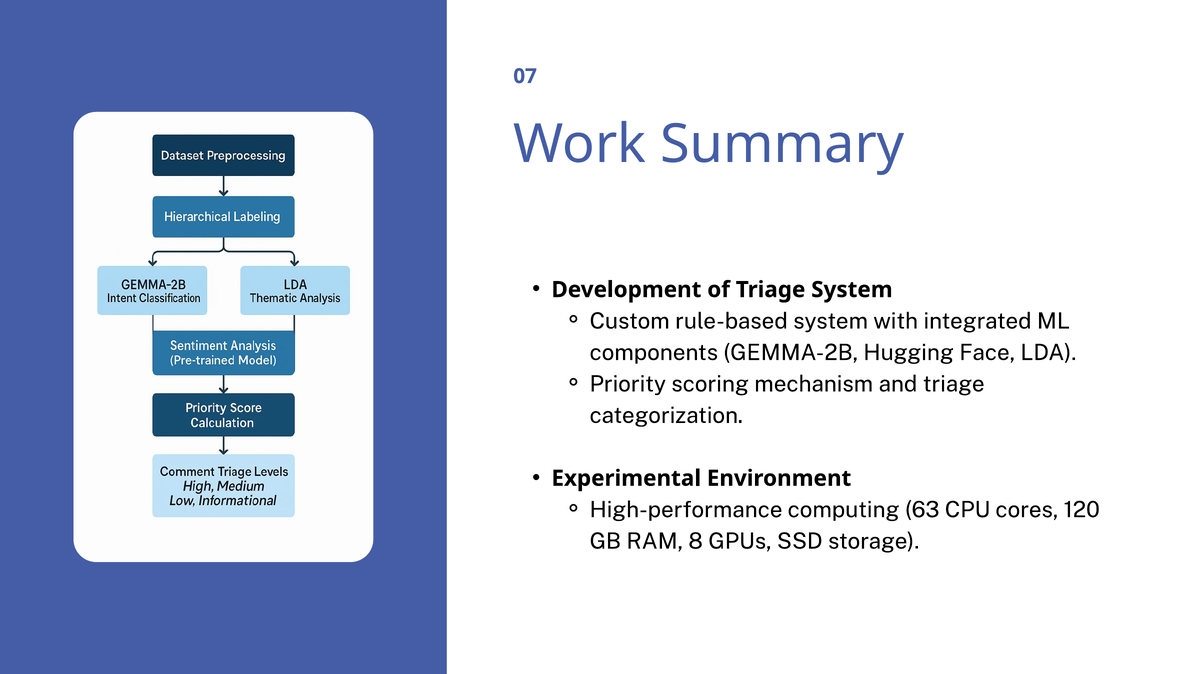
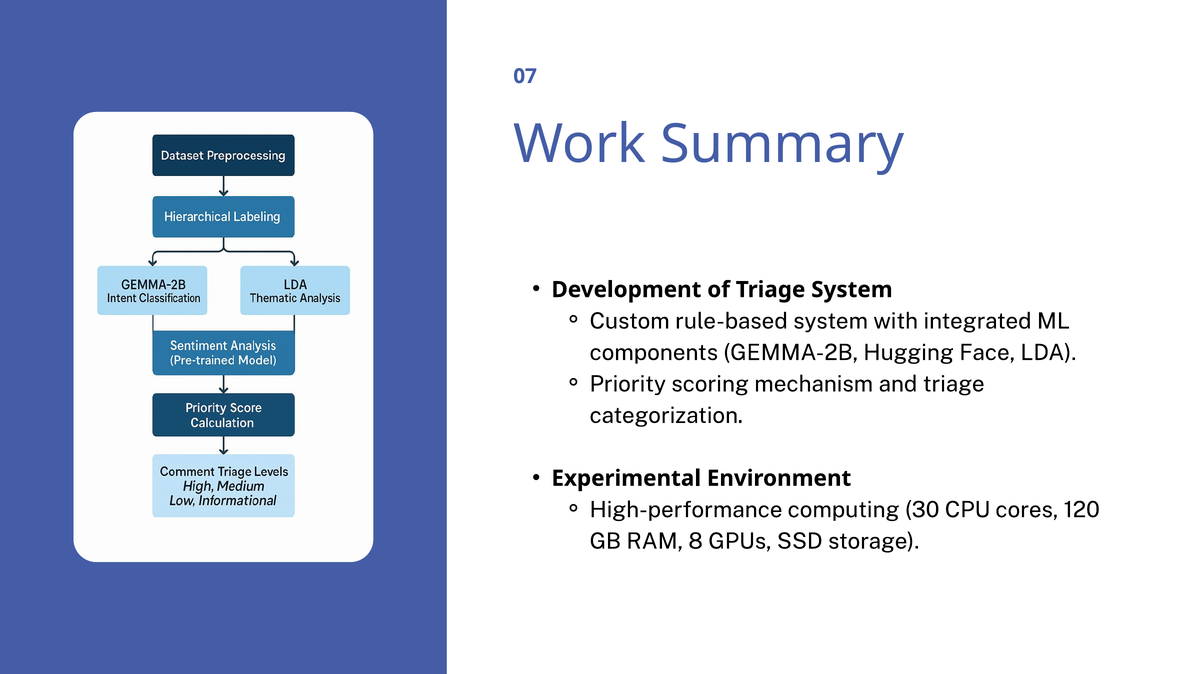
63: 63 -> 30 (922, 509)
